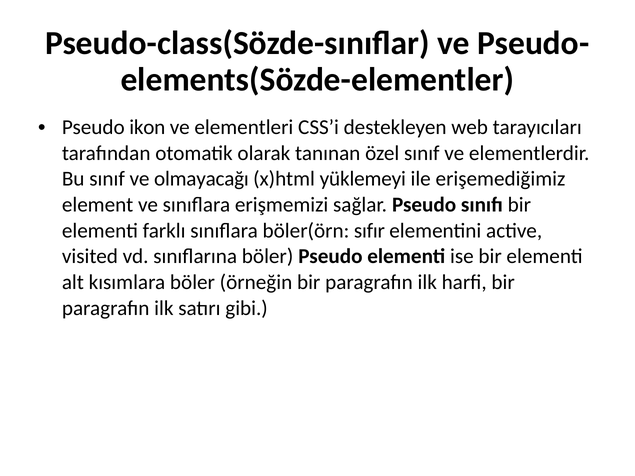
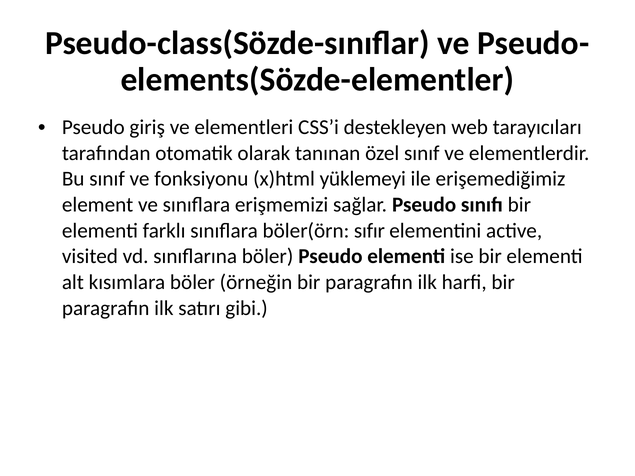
ikon: ikon -> giriş (147, 127)
olmayacağı: olmayacağı -> fonksiyonu (201, 179)
